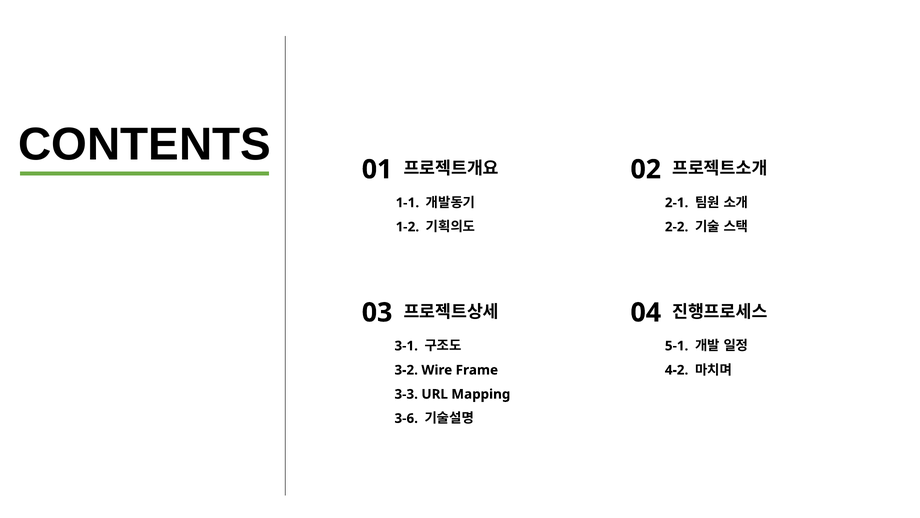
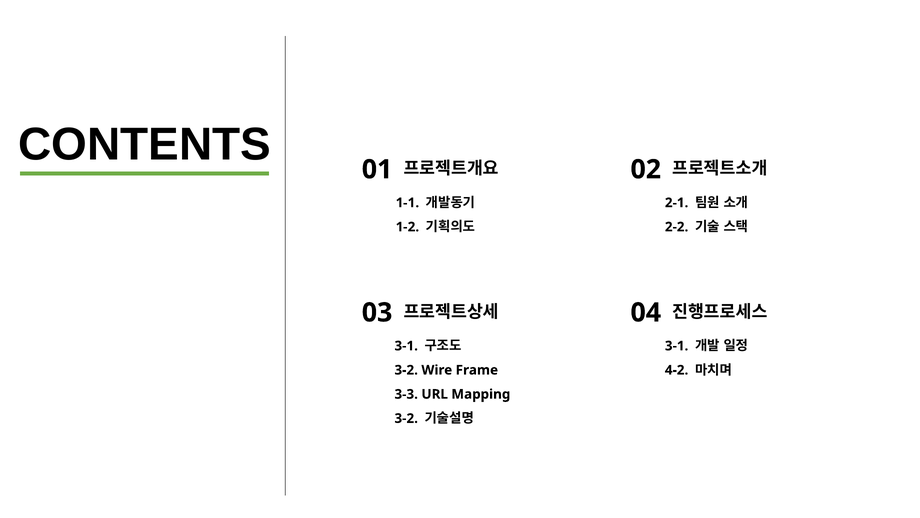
5-1: 5-1 -> 3-1 (677, 346)
3-6: 3-6 -> 3-2 (406, 418)
